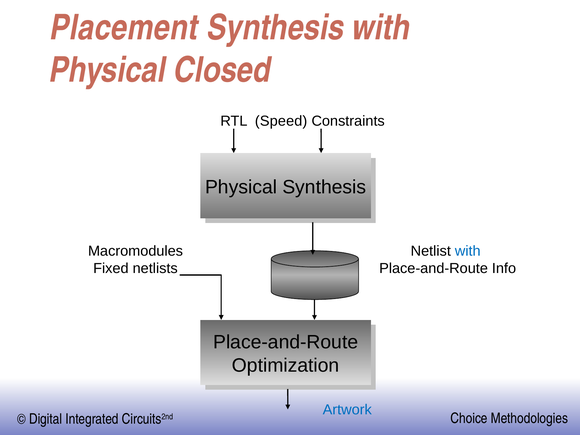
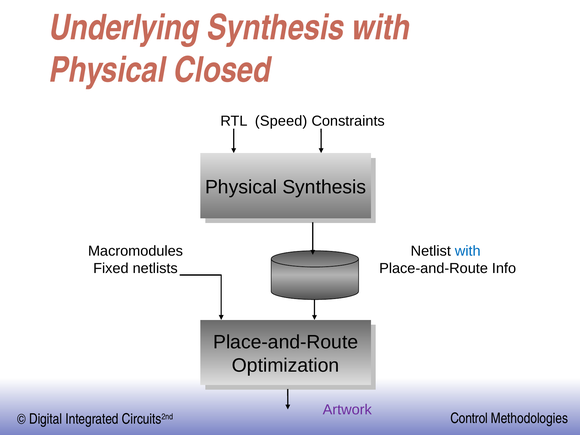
Placement: Placement -> Underlying (124, 28)
Artwork colour: blue -> purple (347, 410)
Choice: Choice -> Control (469, 419)
